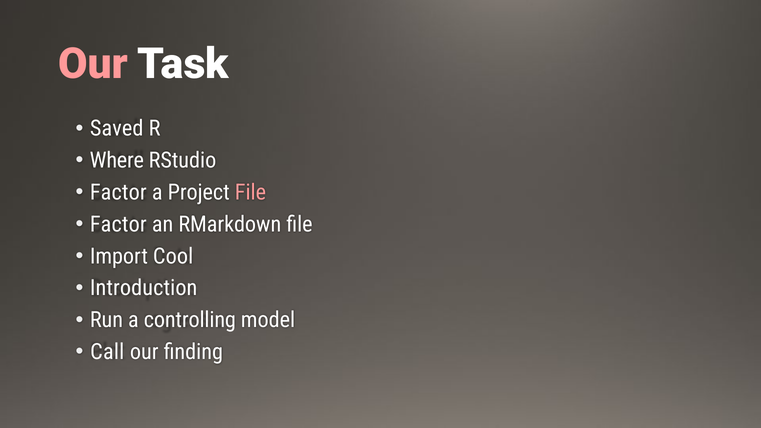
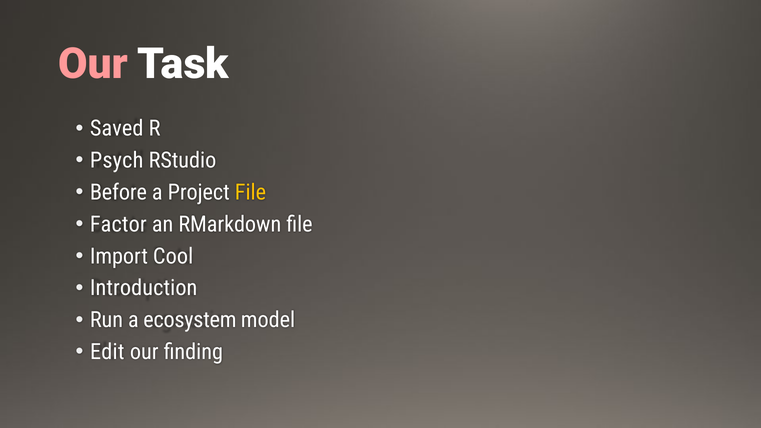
Where: Where -> Psych (117, 161)
Factor: Factor -> Before (118, 192)
File colour: pink -> yellow (250, 192)
controlling: controlling -> ecosystem (190, 320)
Call: Call -> Edit (107, 352)
